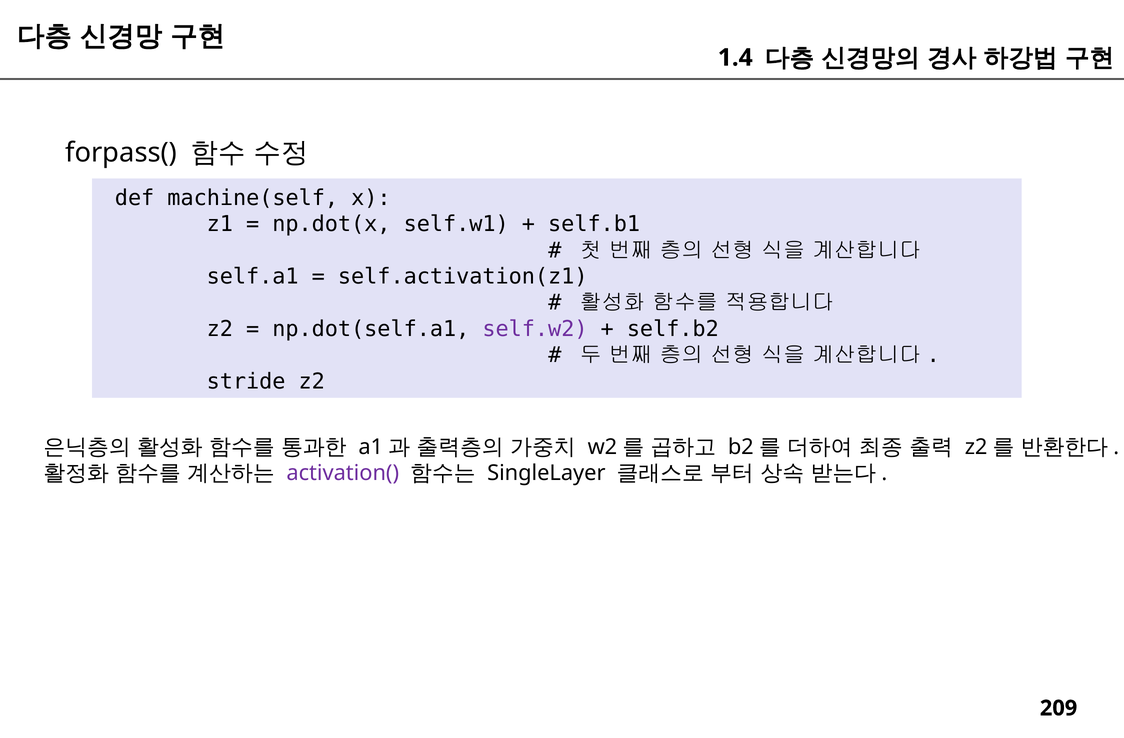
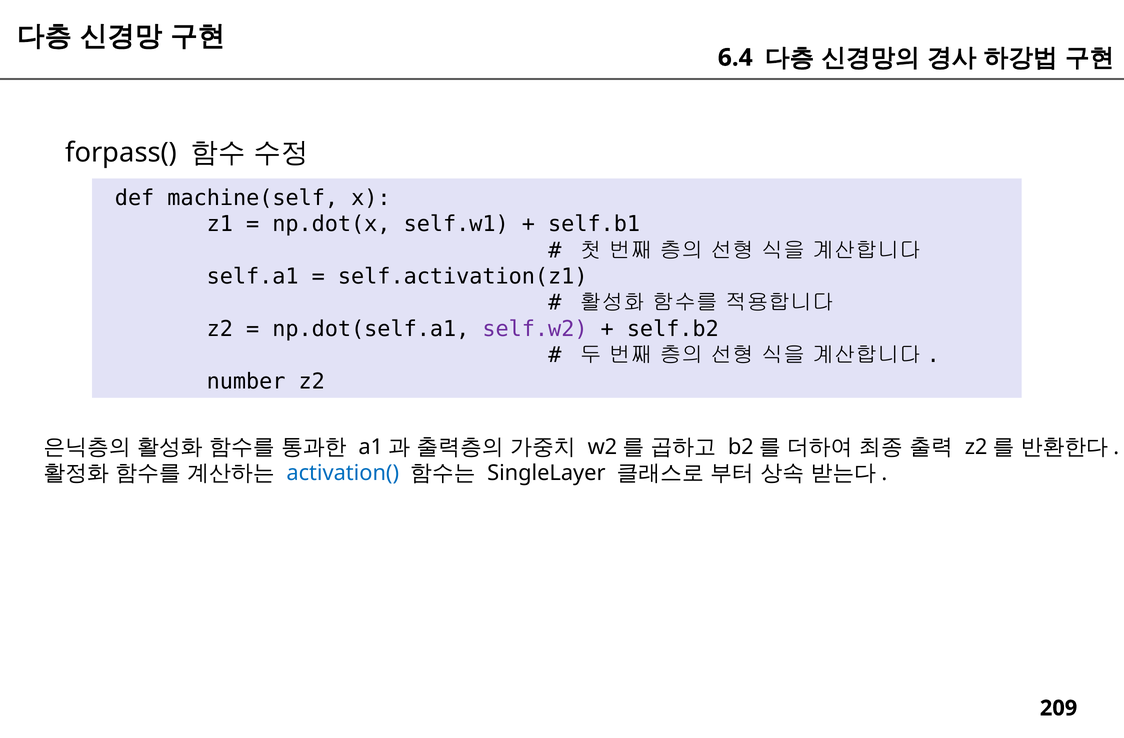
1.4: 1.4 -> 6.4 (735, 58)
stride: stride -> number (246, 382)
activation( colour: purple -> blue (343, 473)
